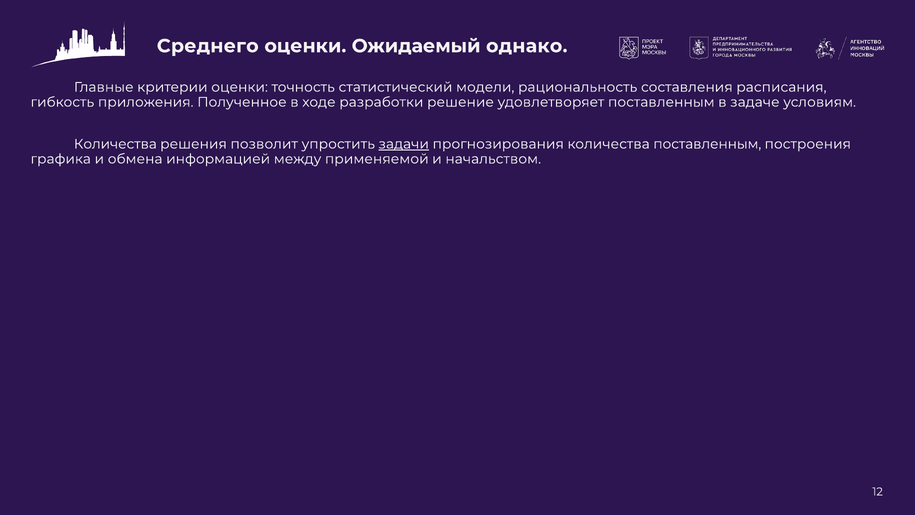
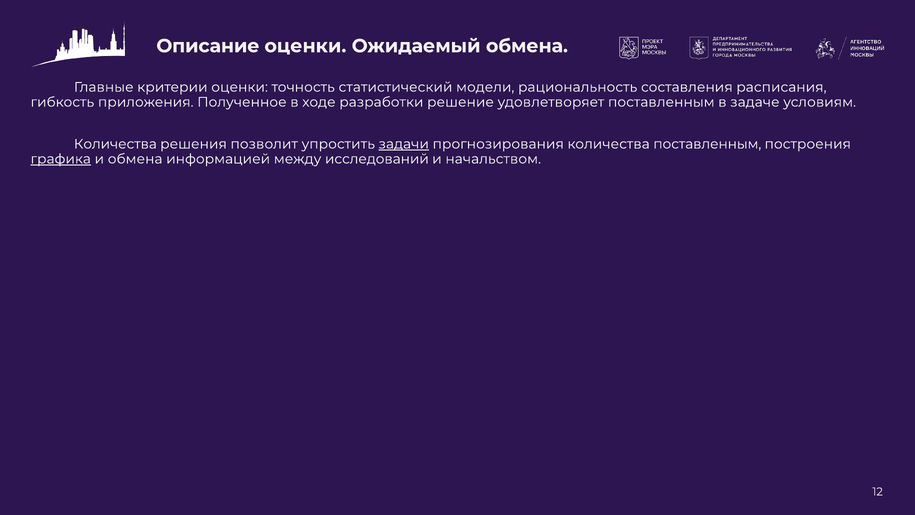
Среднего: Среднего -> Описание (208, 46)
Ожидаемый однако: однако -> обмена (527, 46)
графика underline: none -> present (61, 159)
применяемой: применяемой -> исследований (377, 159)
